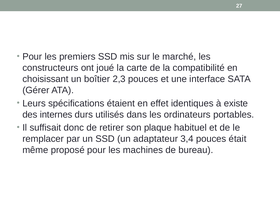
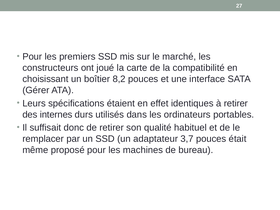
2,3: 2,3 -> 8,2 (119, 79)
à existe: existe -> retirer (236, 103)
plaque: plaque -> qualité (158, 128)
3,4: 3,4 -> 3,7 (187, 139)
